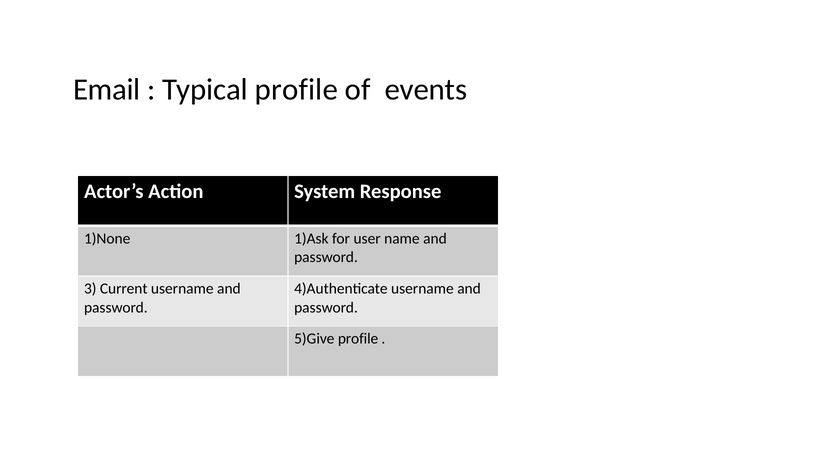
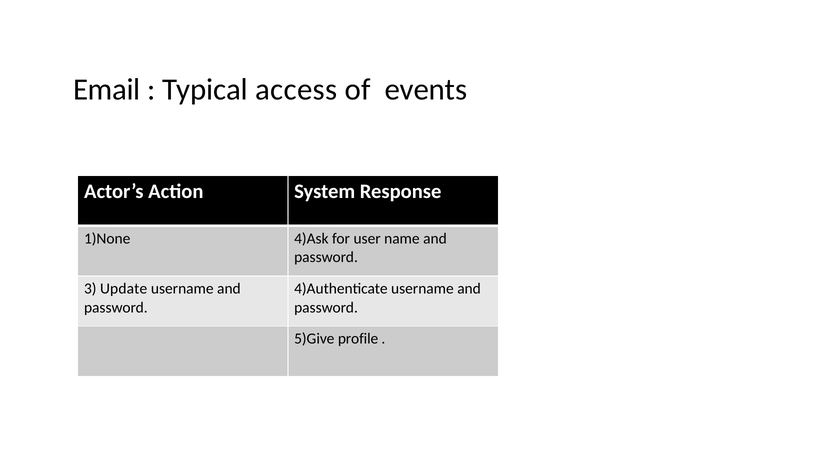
Typical profile: profile -> access (296, 90)
1)Ask: 1)Ask -> 4)Ask (311, 239)
Current: Current -> Update (124, 289)
